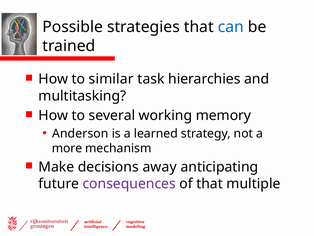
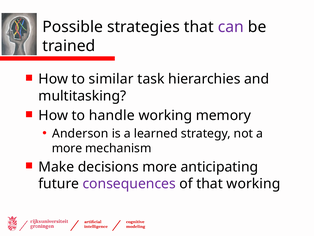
can colour: blue -> purple (231, 27)
several: several -> handle (112, 115)
decisions away: away -> more (160, 167)
that multiple: multiple -> working (253, 183)
